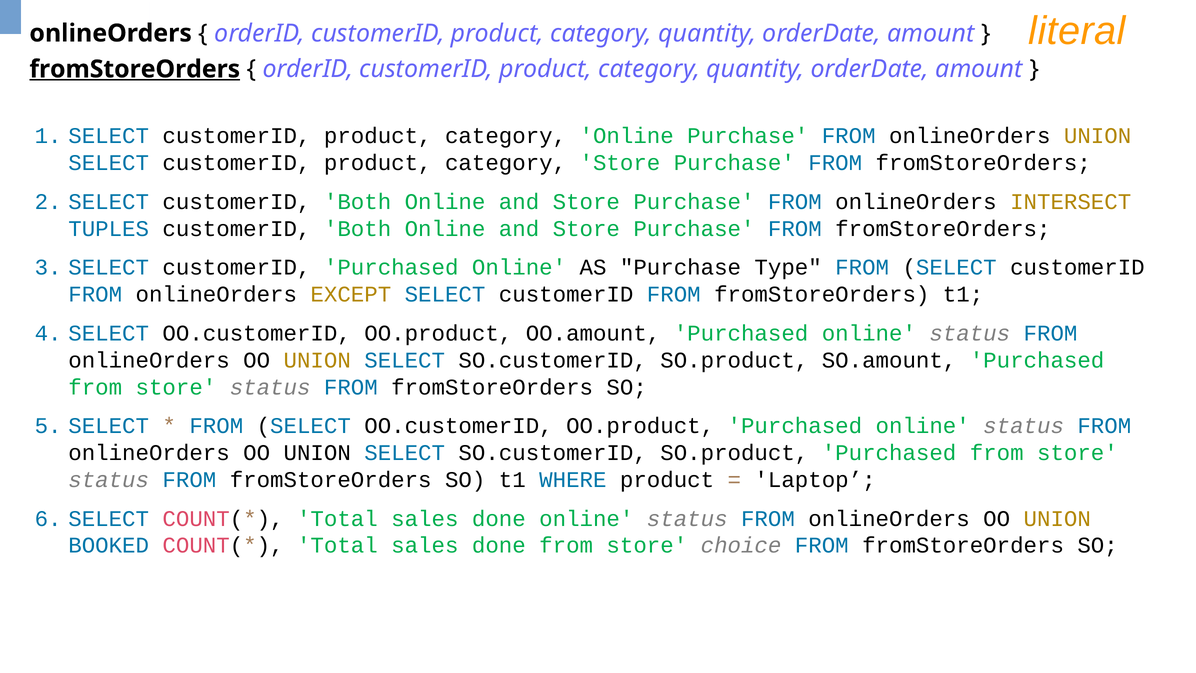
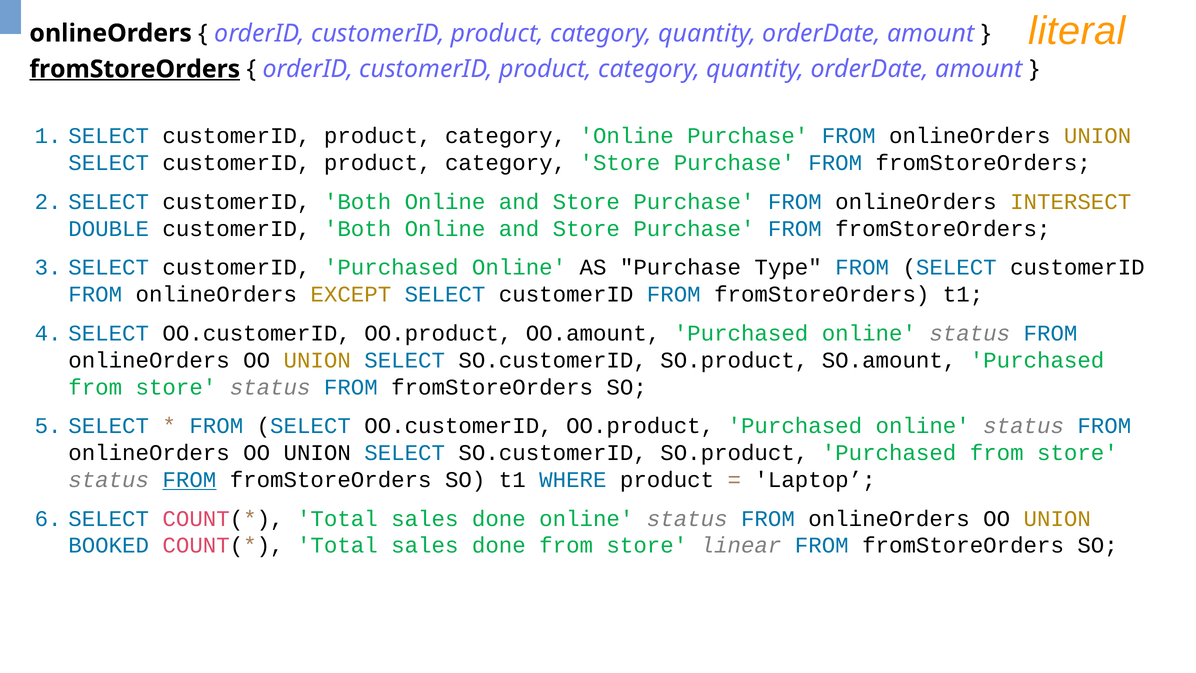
TUPLES: TUPLES -> DOUBLE (109, 229)
FROM underline: none -> present (189, 480)
choice: choice -> linear (741, 545)
